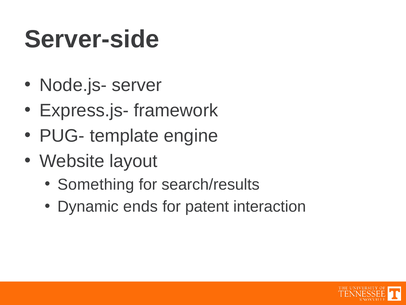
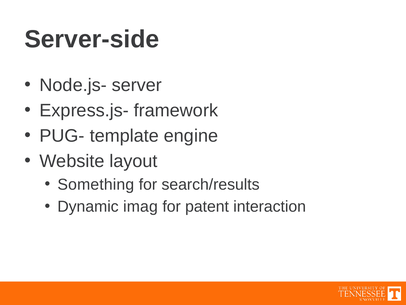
ends: ends -> imag (140, 206)
